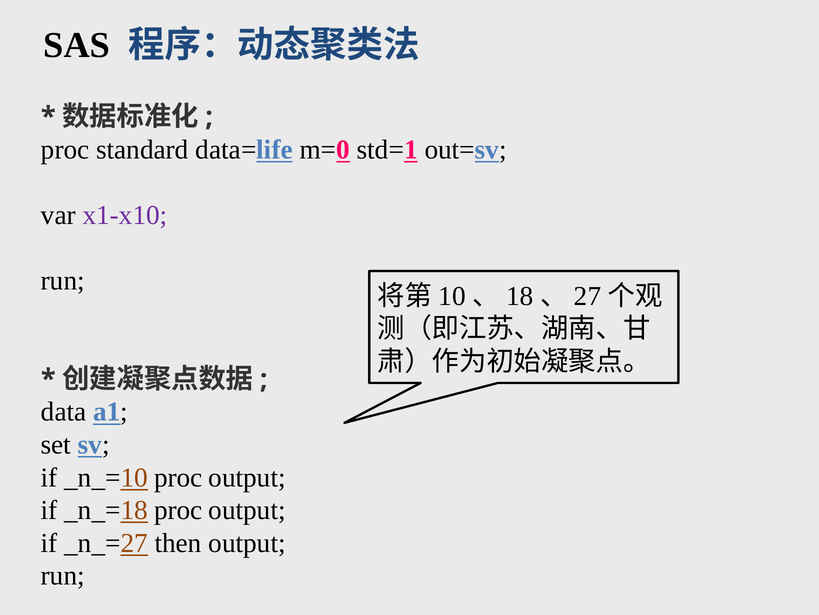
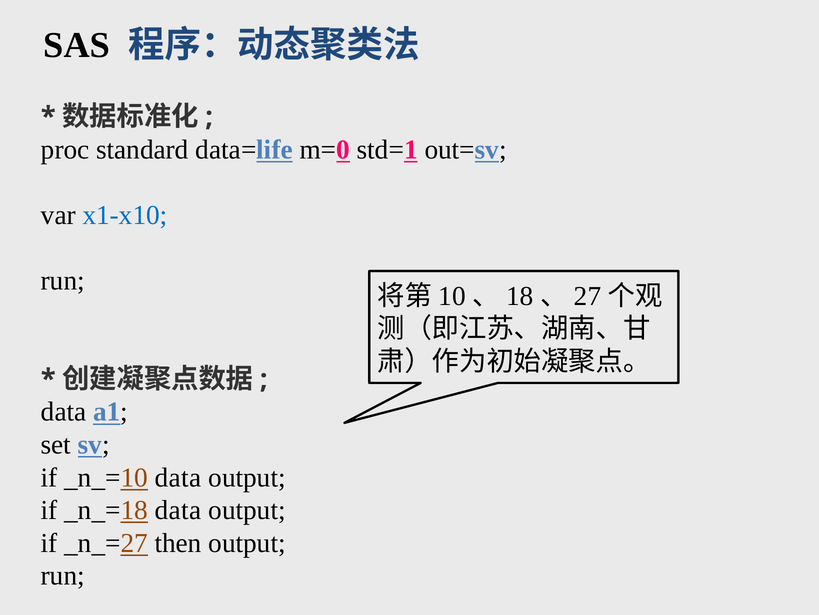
x1-x10 colour: purple -> blue (125, 215)
_n_=10 proc: proc -> data (178, 477)
_n_=18 proc: proc -> data (178, 510)
